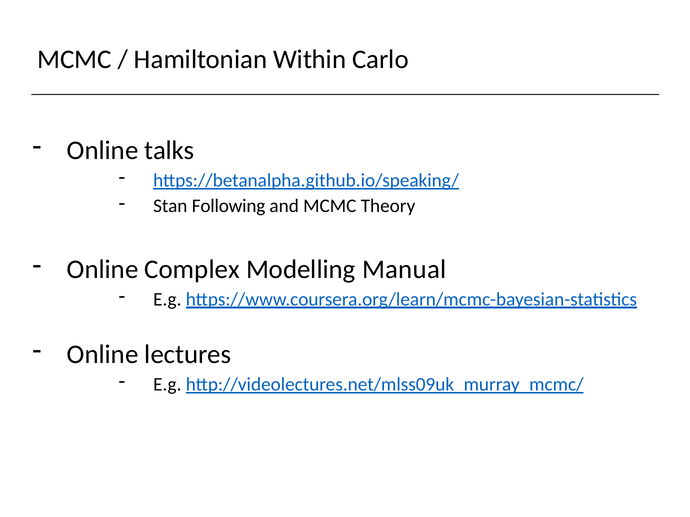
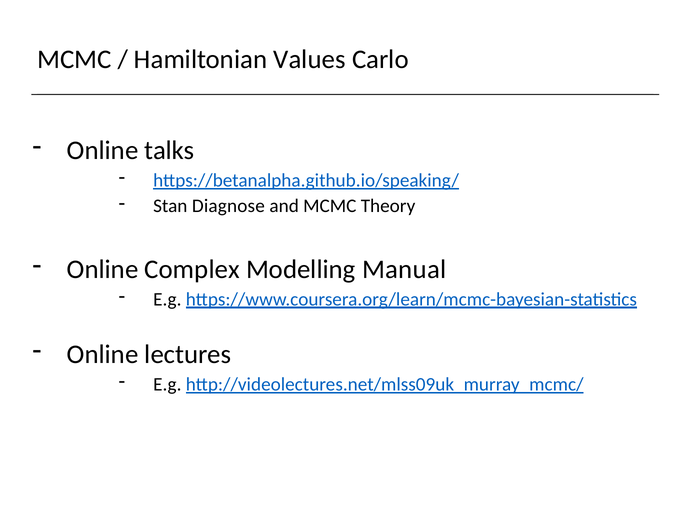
Within: Within -> Values (310, 59)
Following: Following -> Diagnose (228, 206)
